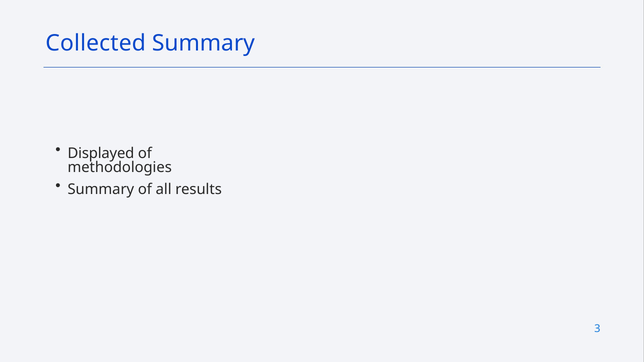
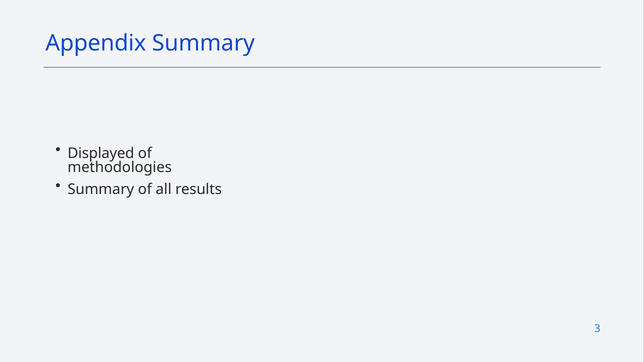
Collected: Collected -> Appendix (96, 43)
